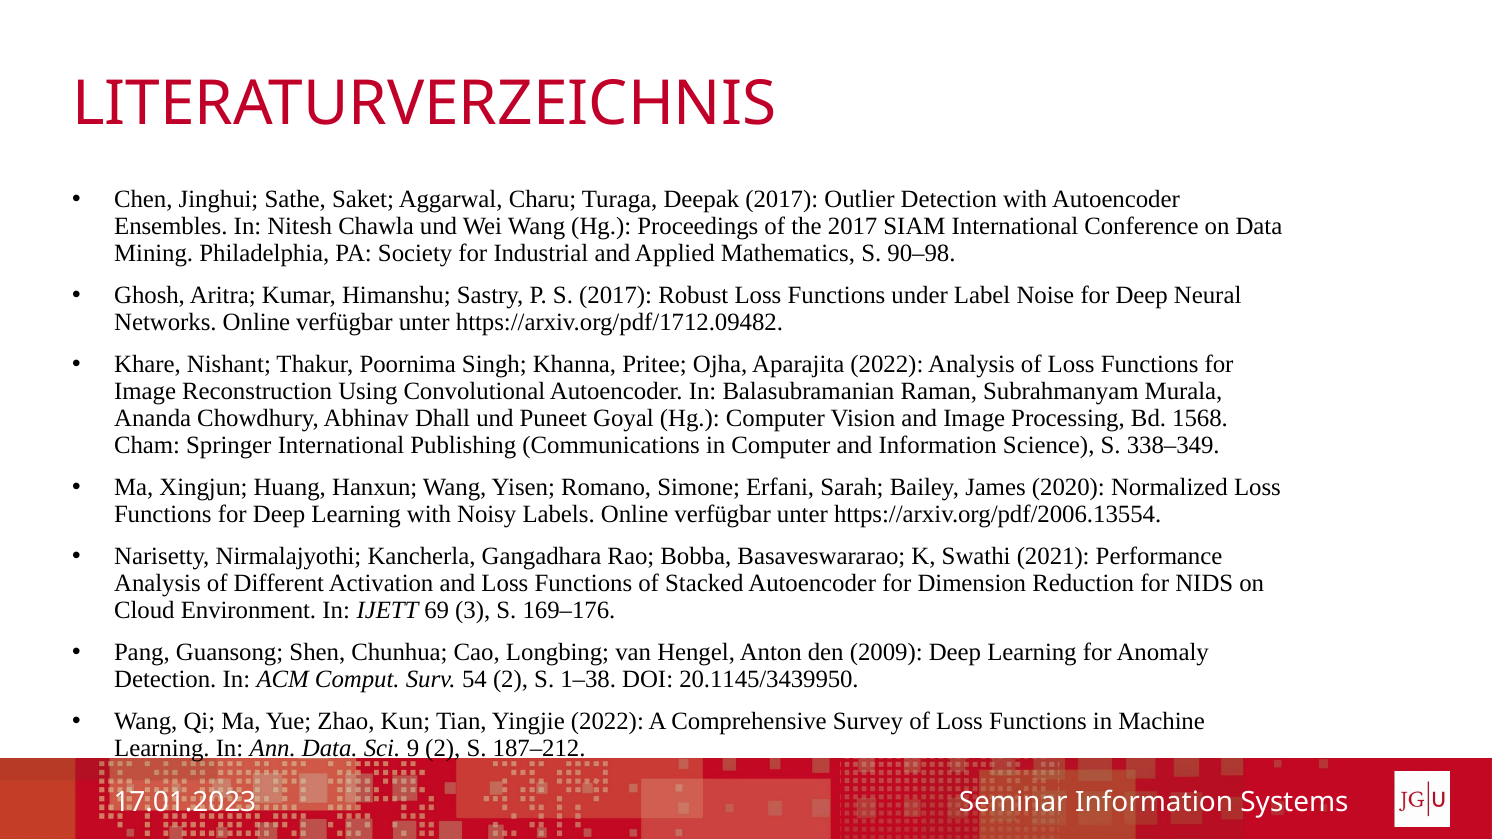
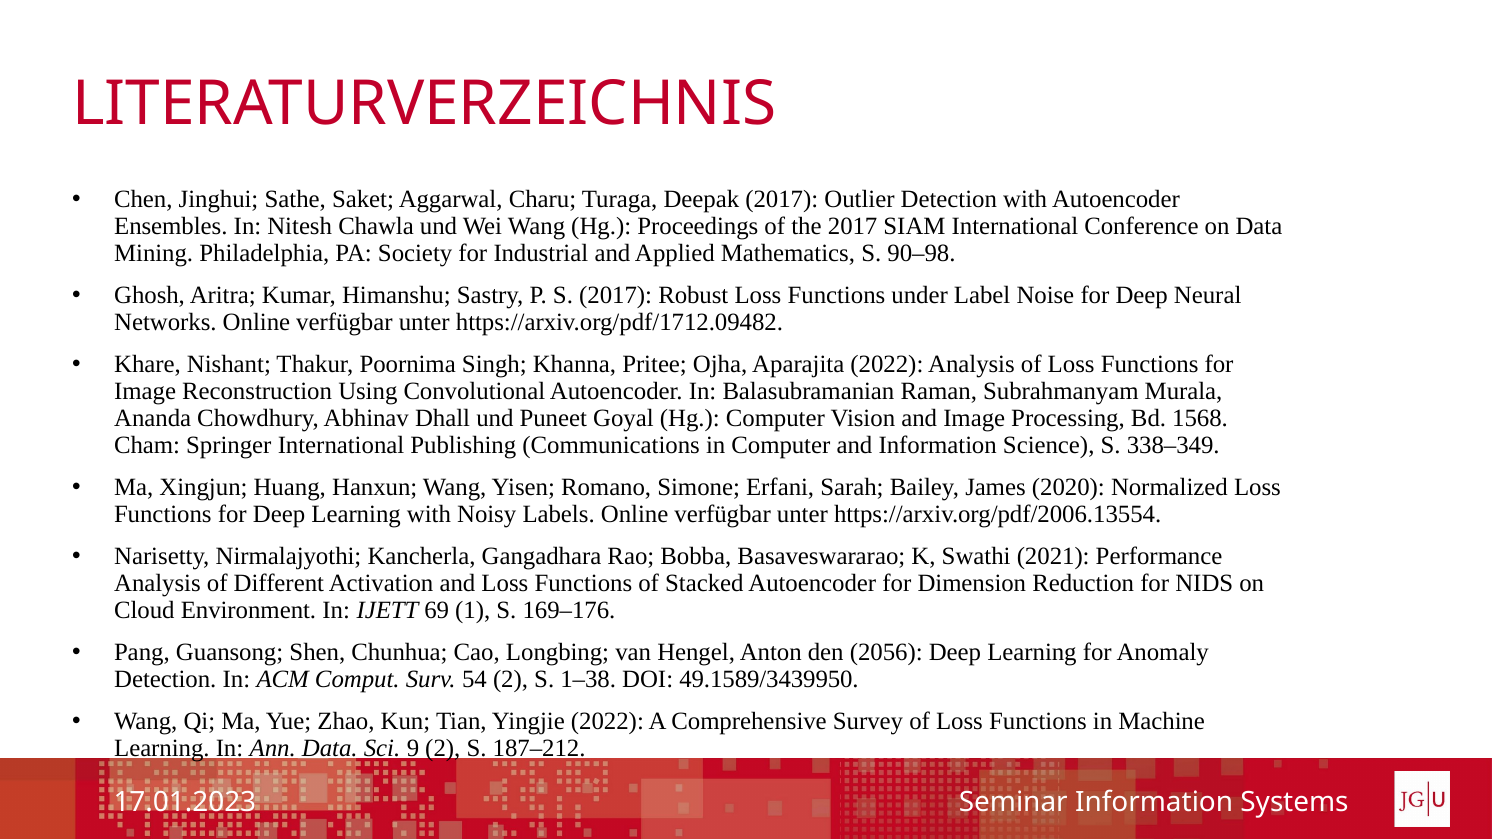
3: 3 -> 1 (473, 610)
2009: 2009 -> 2056 (886, 653)
20.1145/3439950: 20.1145/3439950 -> 49.1589/3439950 (769, 680)
